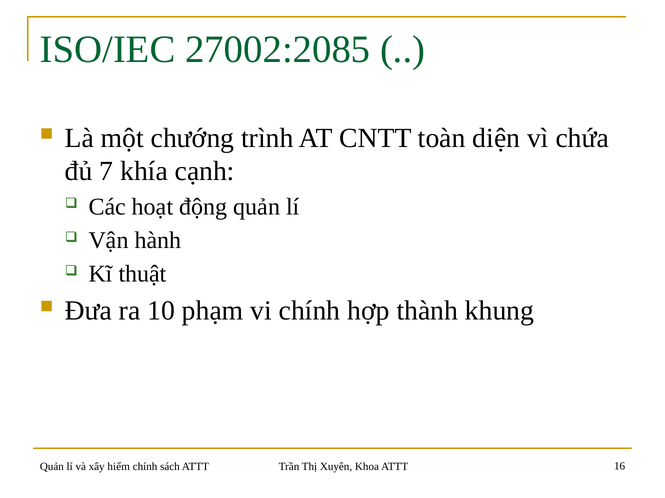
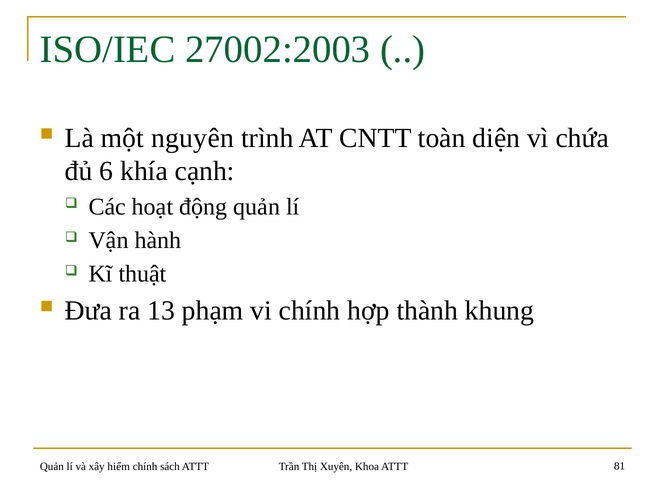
27002:2085: 27002:2085 -> 27002:2003 (278, 50)
chướng: chướng -> nguyên (192, 138)
7: 7 -> 6 (106, 172)
10: 10 -> 13 (161, 311)
16: 16 -> 81 (620, 467)
